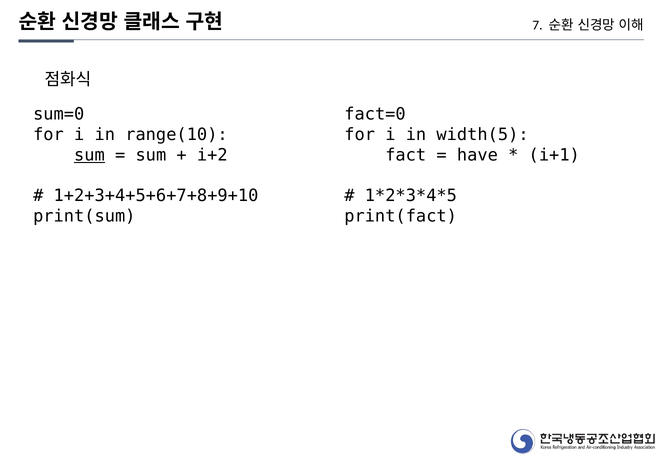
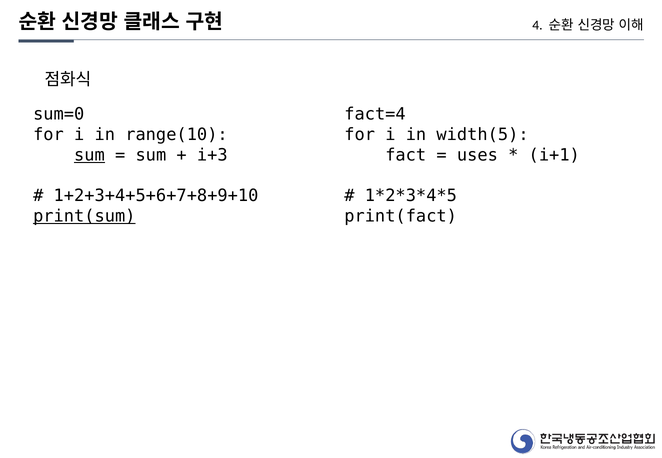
7: 7 -> 4 (537, 25)
fact=0: fact=0 -> fact=4 (375, 114)
i+2: i+2 -> i+3 (212, 155)
have: have -> uses (477, 155)
print(sum underline: none -> present (84, 216)
